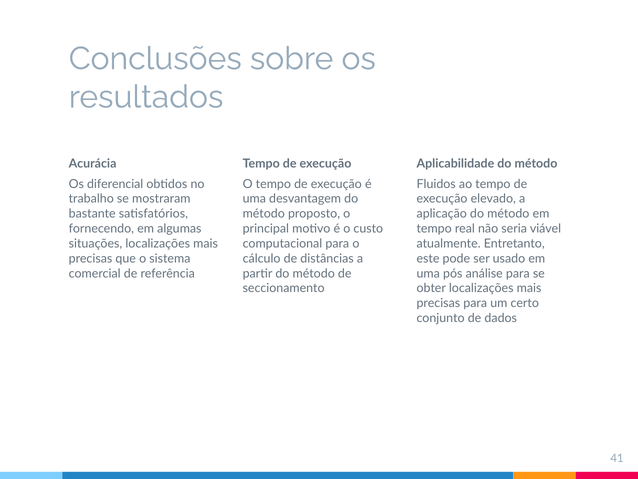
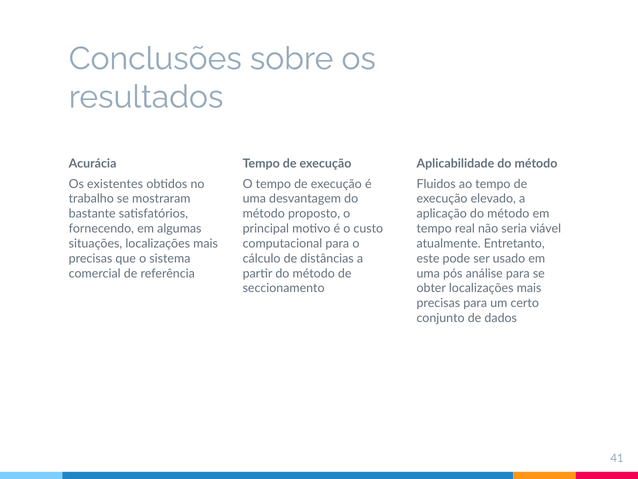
diferencial: diferencial -> existentes (115, 184)
